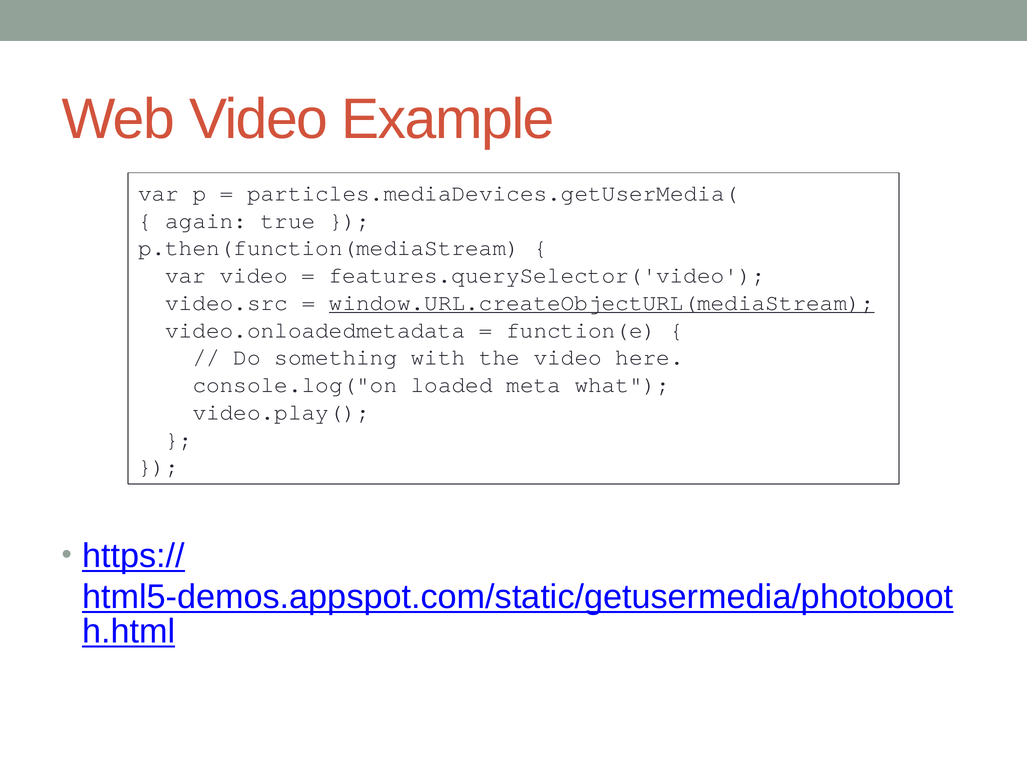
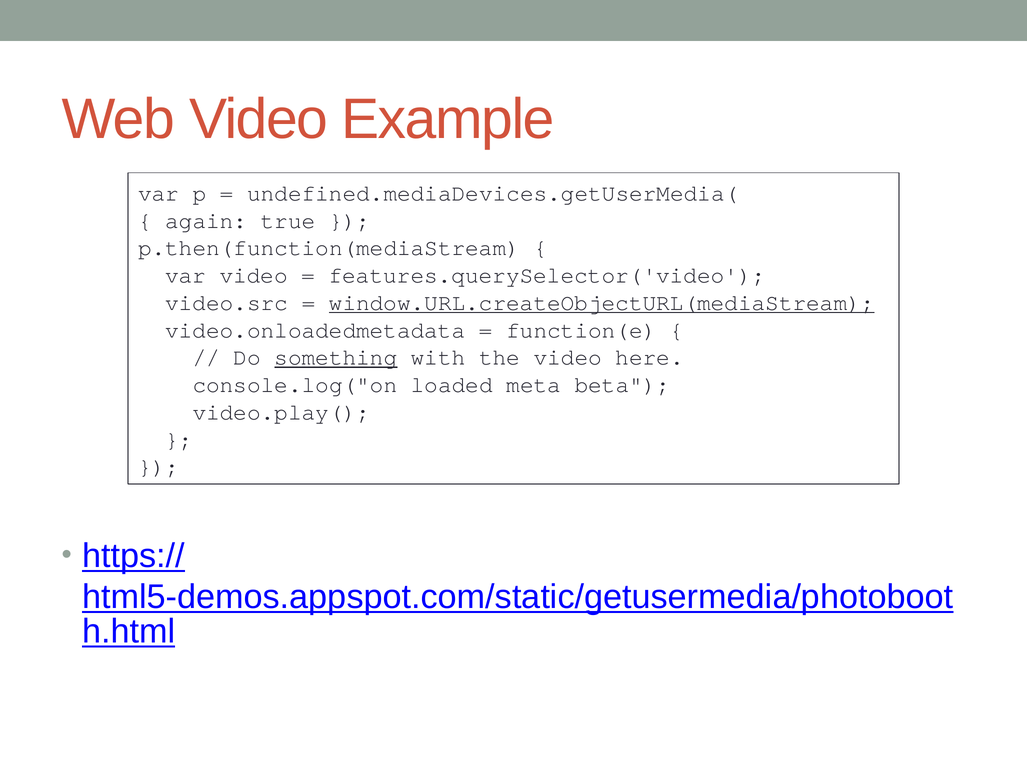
particles.mediaDevices.getUserMedia(: particles.mediaDevices.getUserMedia( -> undefined.mediaDevices.getUserMedia( (493, 193)
something underline: none -> present (336, 358)
what: what -> beta (622, 385)
